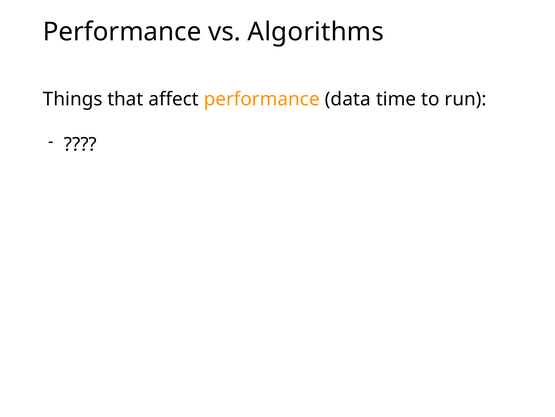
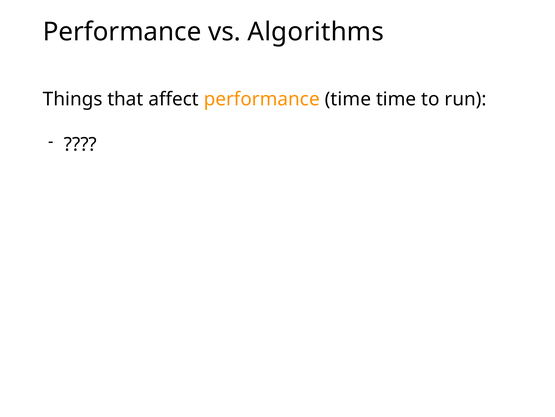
performance data: data -> time (348, 99)
